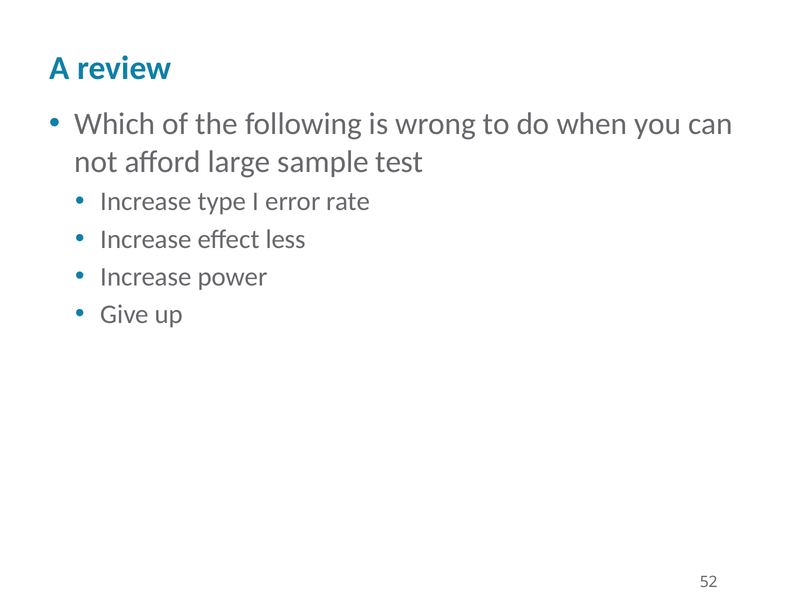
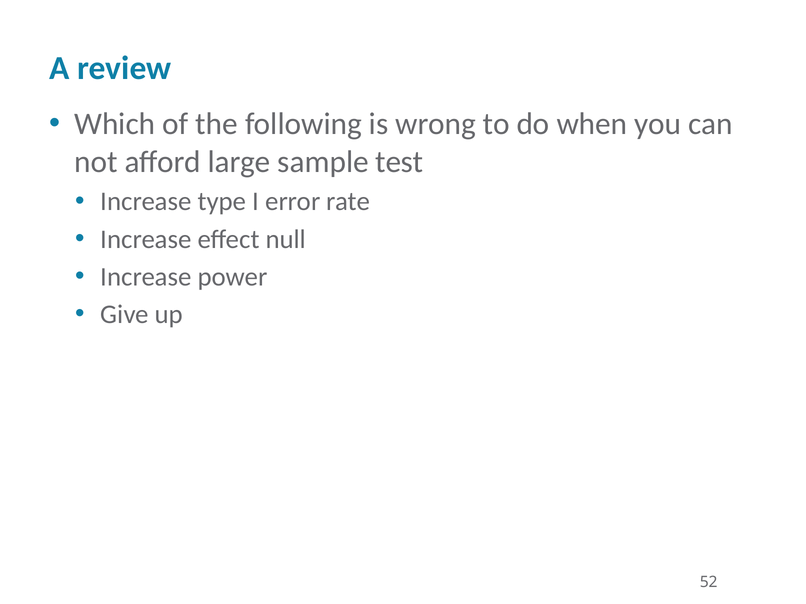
less: less -> null (286, 239)
